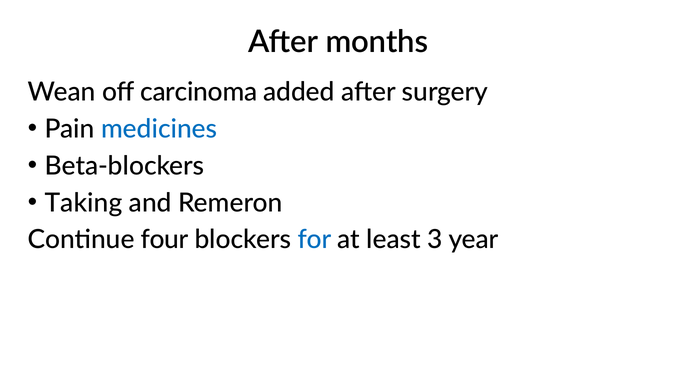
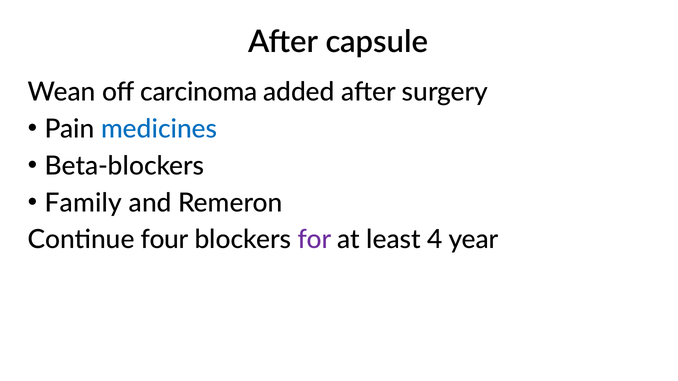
months: months -> capsule (377, 42)
Taking: Taking -> Family (83, 203)
for colour: blue -> purple (314, 240)
3: 3 -> 4 (435, 240)
